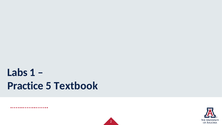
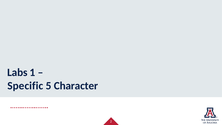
Practice: Practice -> Specific (25, 86)
Textbook: Textbook -> Character (76, 86)
